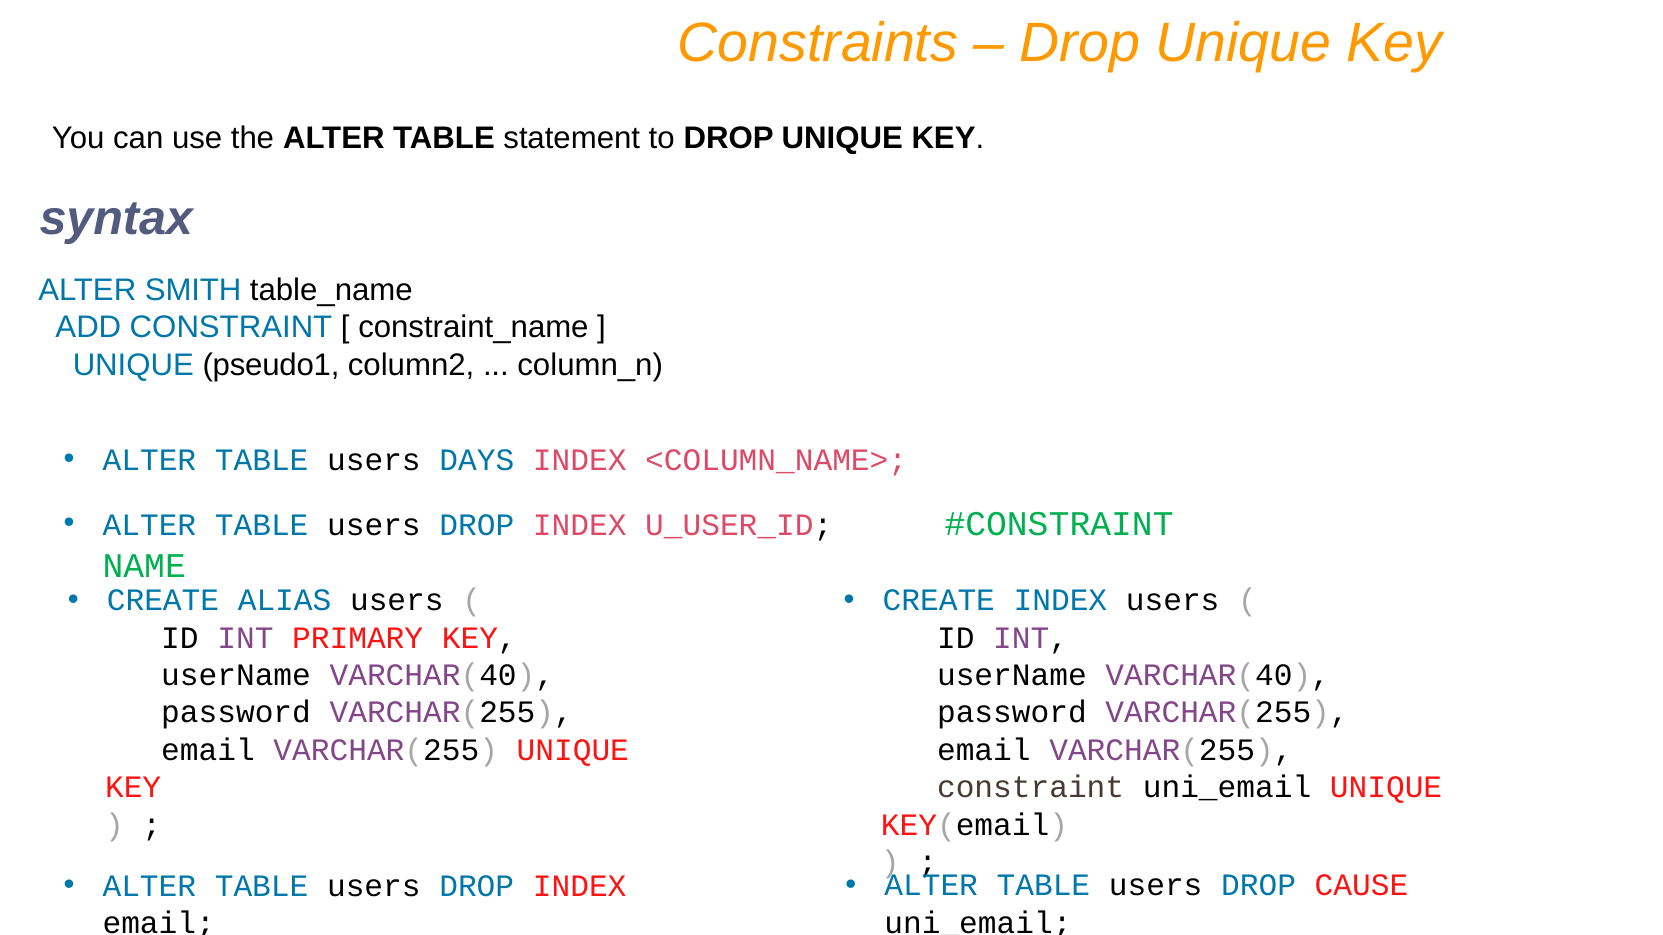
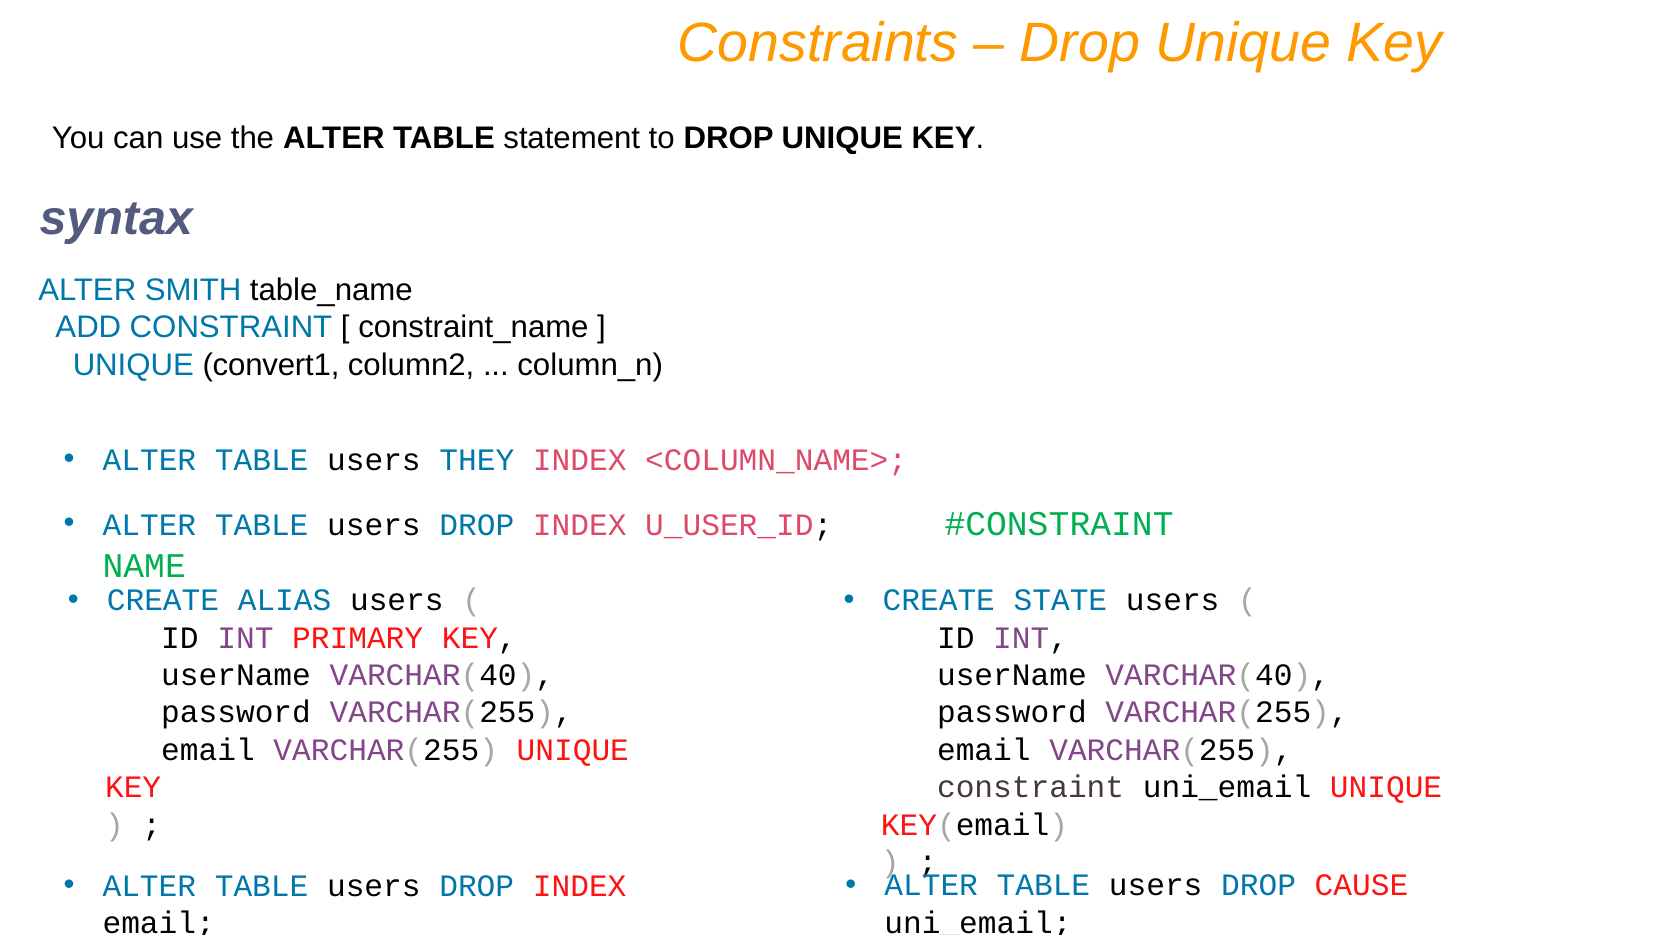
pseudo1: pseudo1 -> convert1 (271, 365)
DAYS: DAYS -> THEY (477, 460)
CREATE INDEX: INDEX -> STATE (1060, 601)
